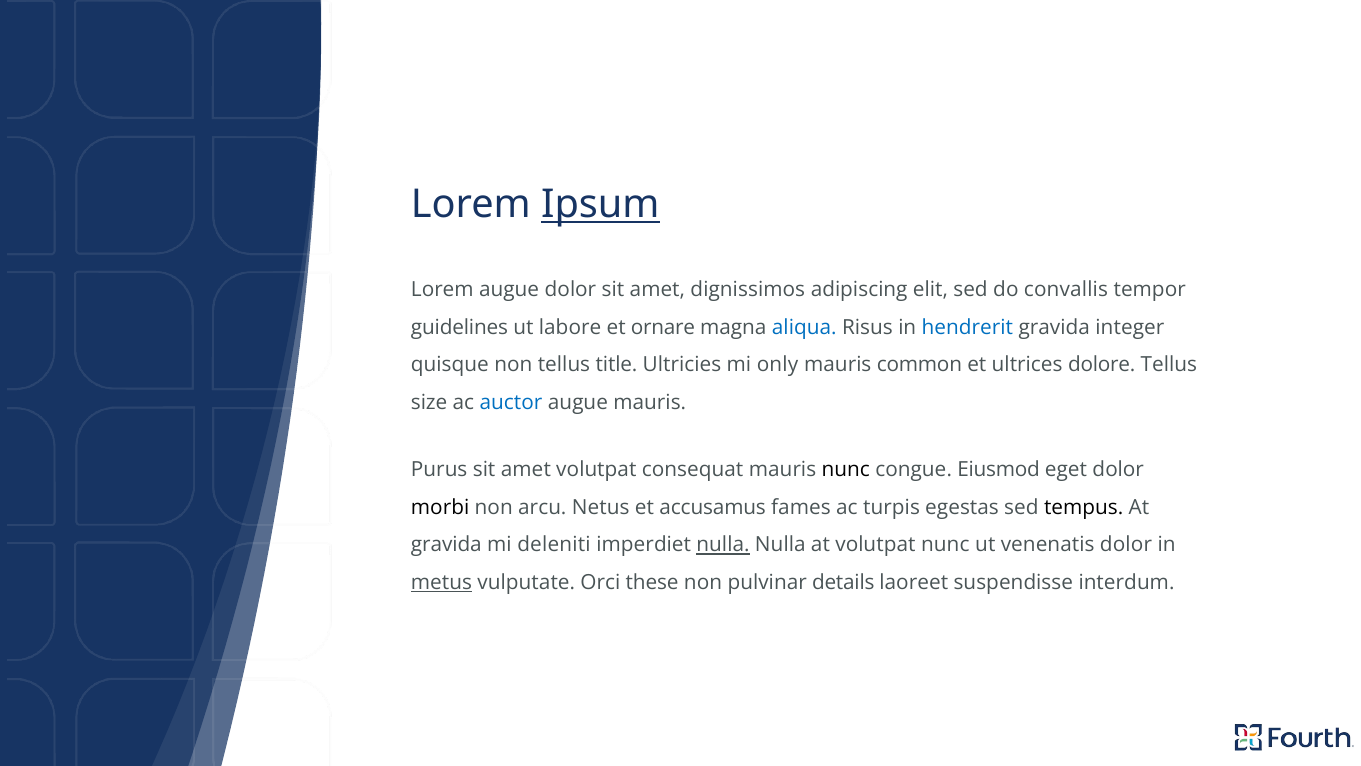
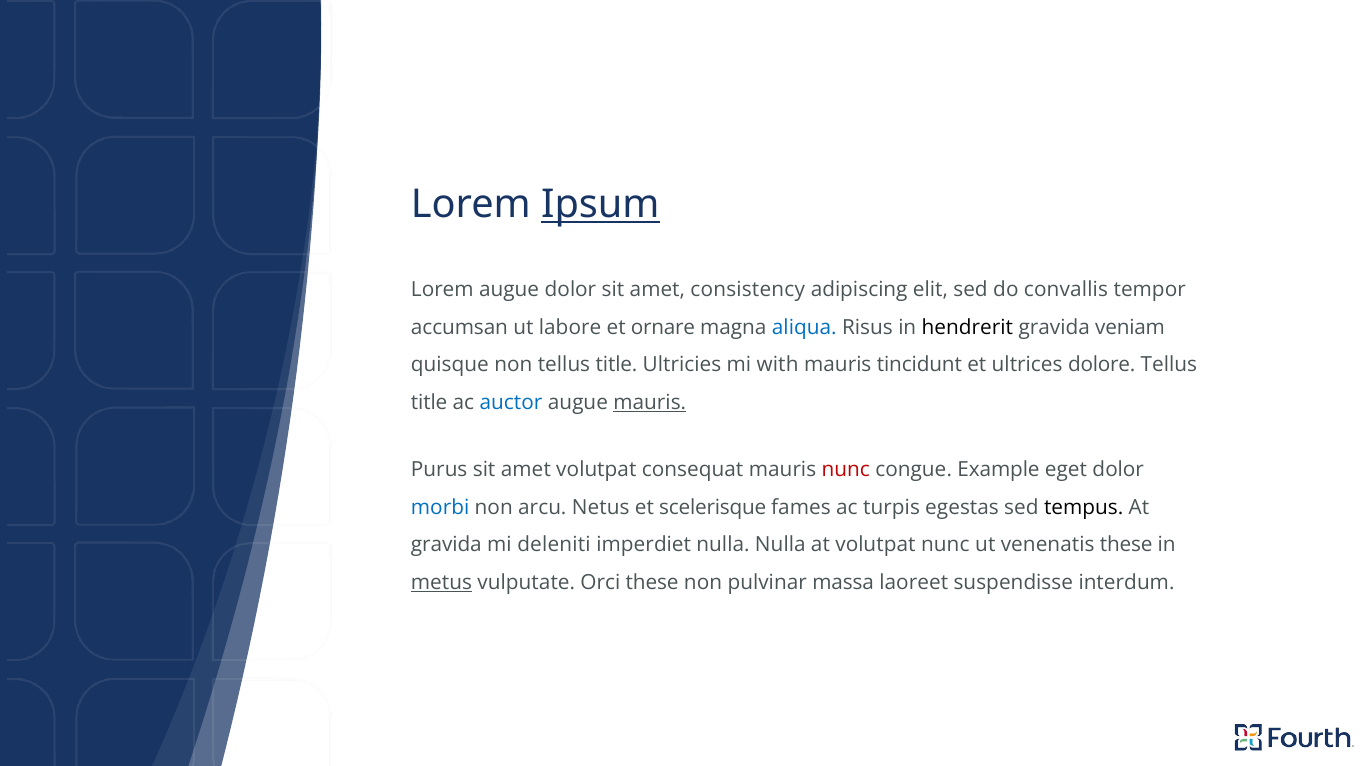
dignissimos: dignissimos -> consistency (748, 290)
guidelines: guidelines -> accumsan (459, 327)
hendrerit colour: blue -> black (967, 327)
integer: integer -> veniam (1130, 327)
only: only -> with (778, 365)
common: common -> tincidunt (919, 365)
size: size -> title (429, 402)
mauris underline: none -> present (650, 402)
nunc colour: black -> red (846, 470)
Eiusmod: Eiusmod -> Example (999, 470)
morbi colour: black -> blue (440, 507)
accusamus: accusamus -> scelerisque (713, 507)
nulla underline: present -> none (723, 545)
venenatis dolor: dolor -> these (1126, 545)
details: details -> massa (843, 582)
